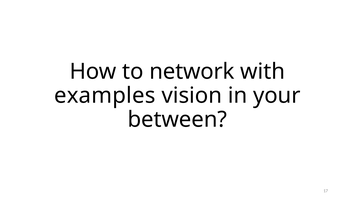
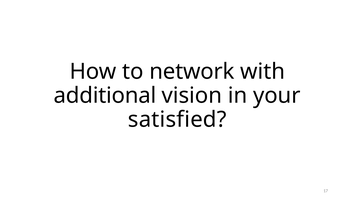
examples: examples -> additional (105, 95)
between: between -> satisfied (177, 119)
